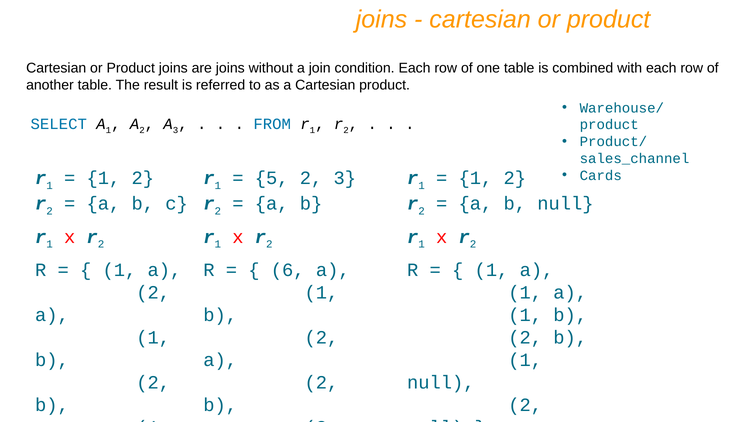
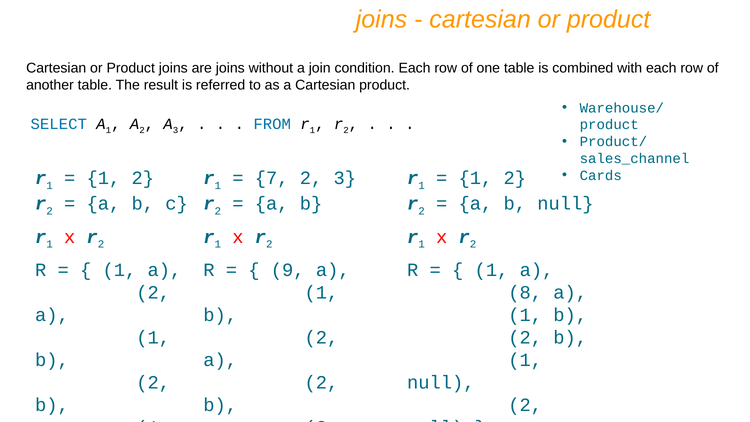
5: 5 -> 7 (272, 178)
6: 6 -> 9 (288, 270)
1: 1 -> 8 (525, 292)
